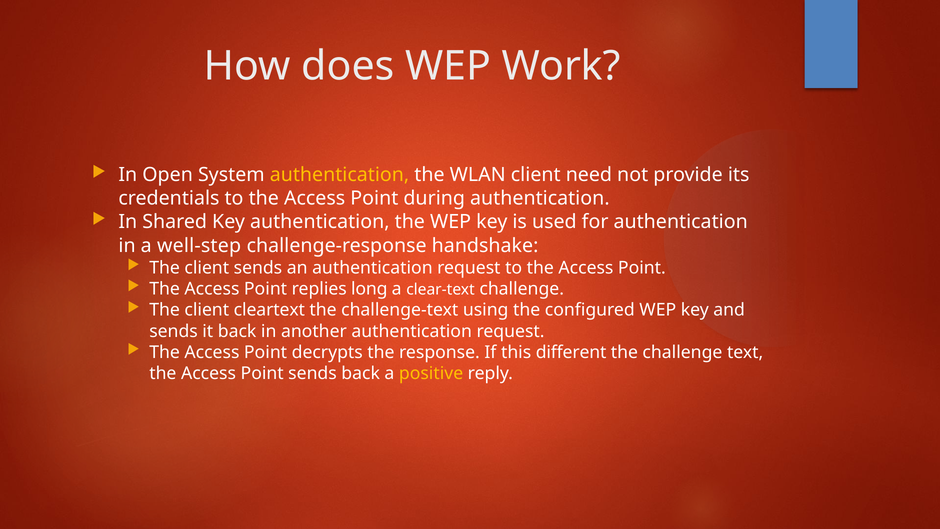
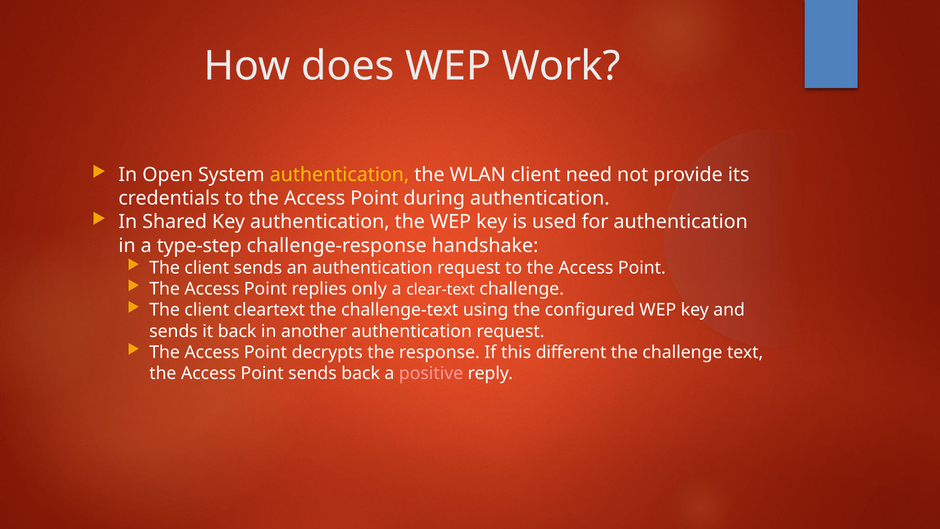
well-step: well-step -> type-step (199, 245)
long: long -> only (369, 289)
positive colour: yellow -> pink (431, 373)
